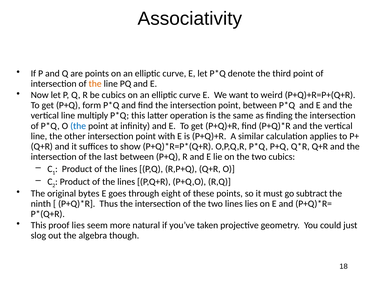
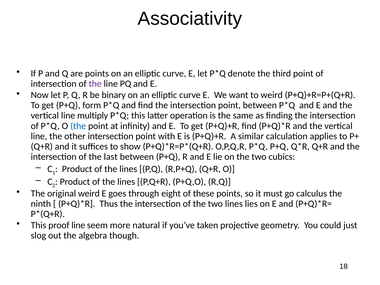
the colour: orange -> purple (95, 84)
be cubics: cubics -> binary (114, 95)
original bytes: bytes -> weird (89, 193)
subtract: subtract -> calculus (312, 193)
proof lies: lies -> line (78, 225)
